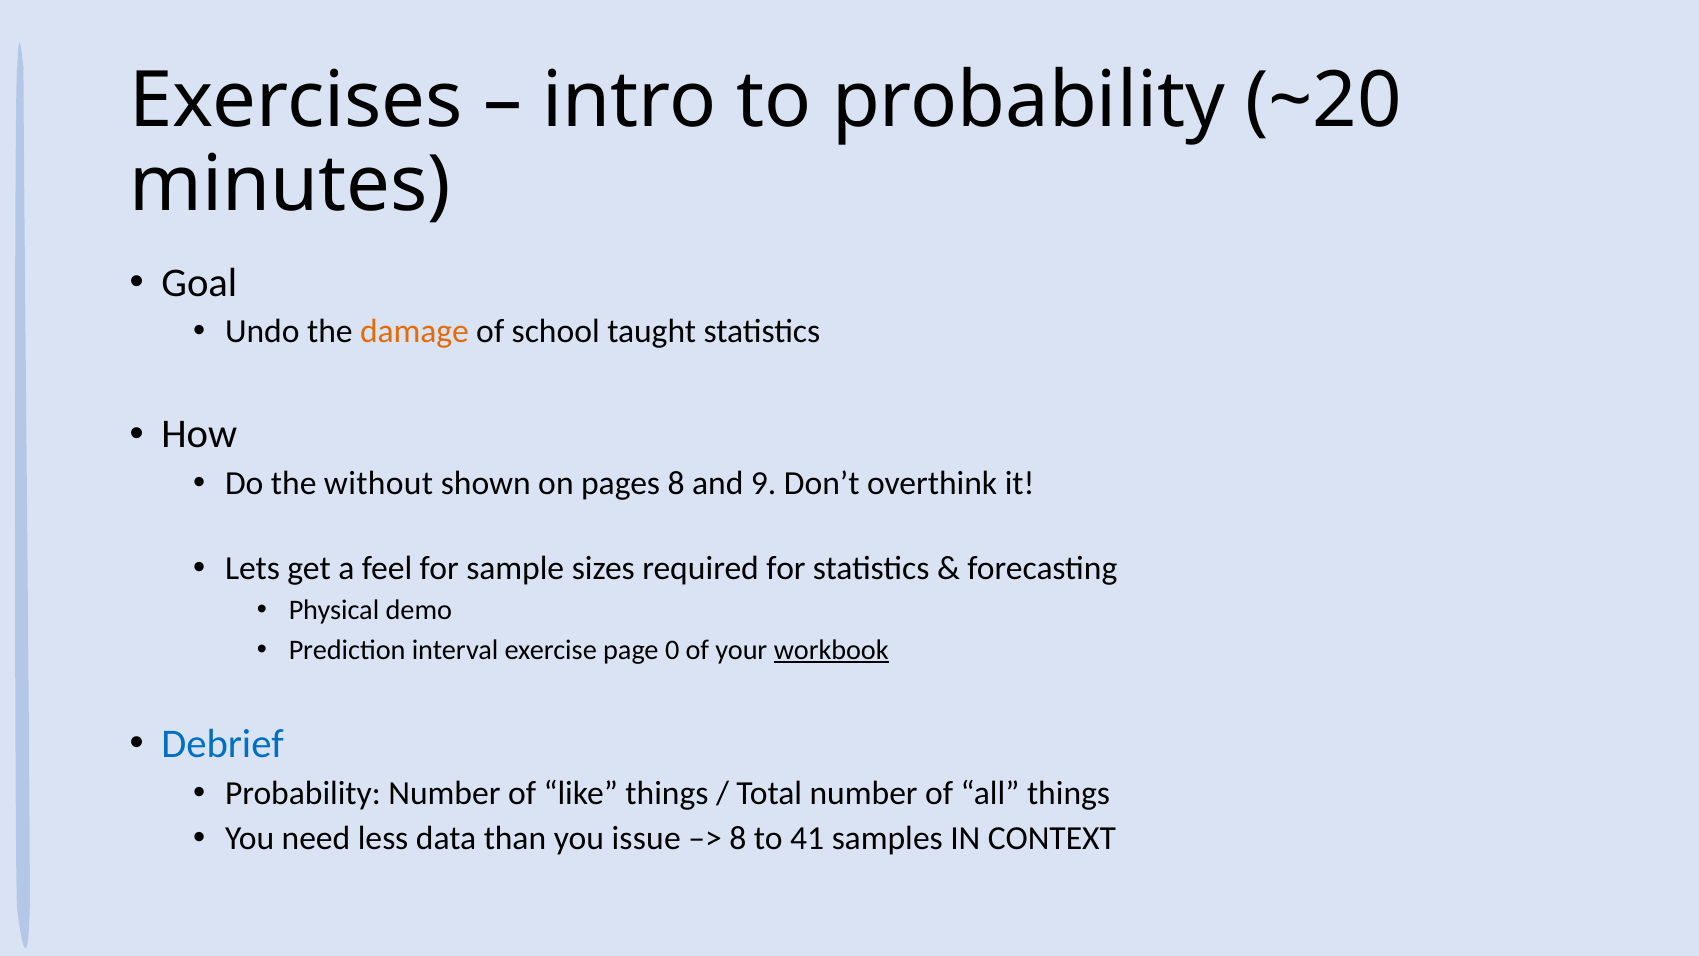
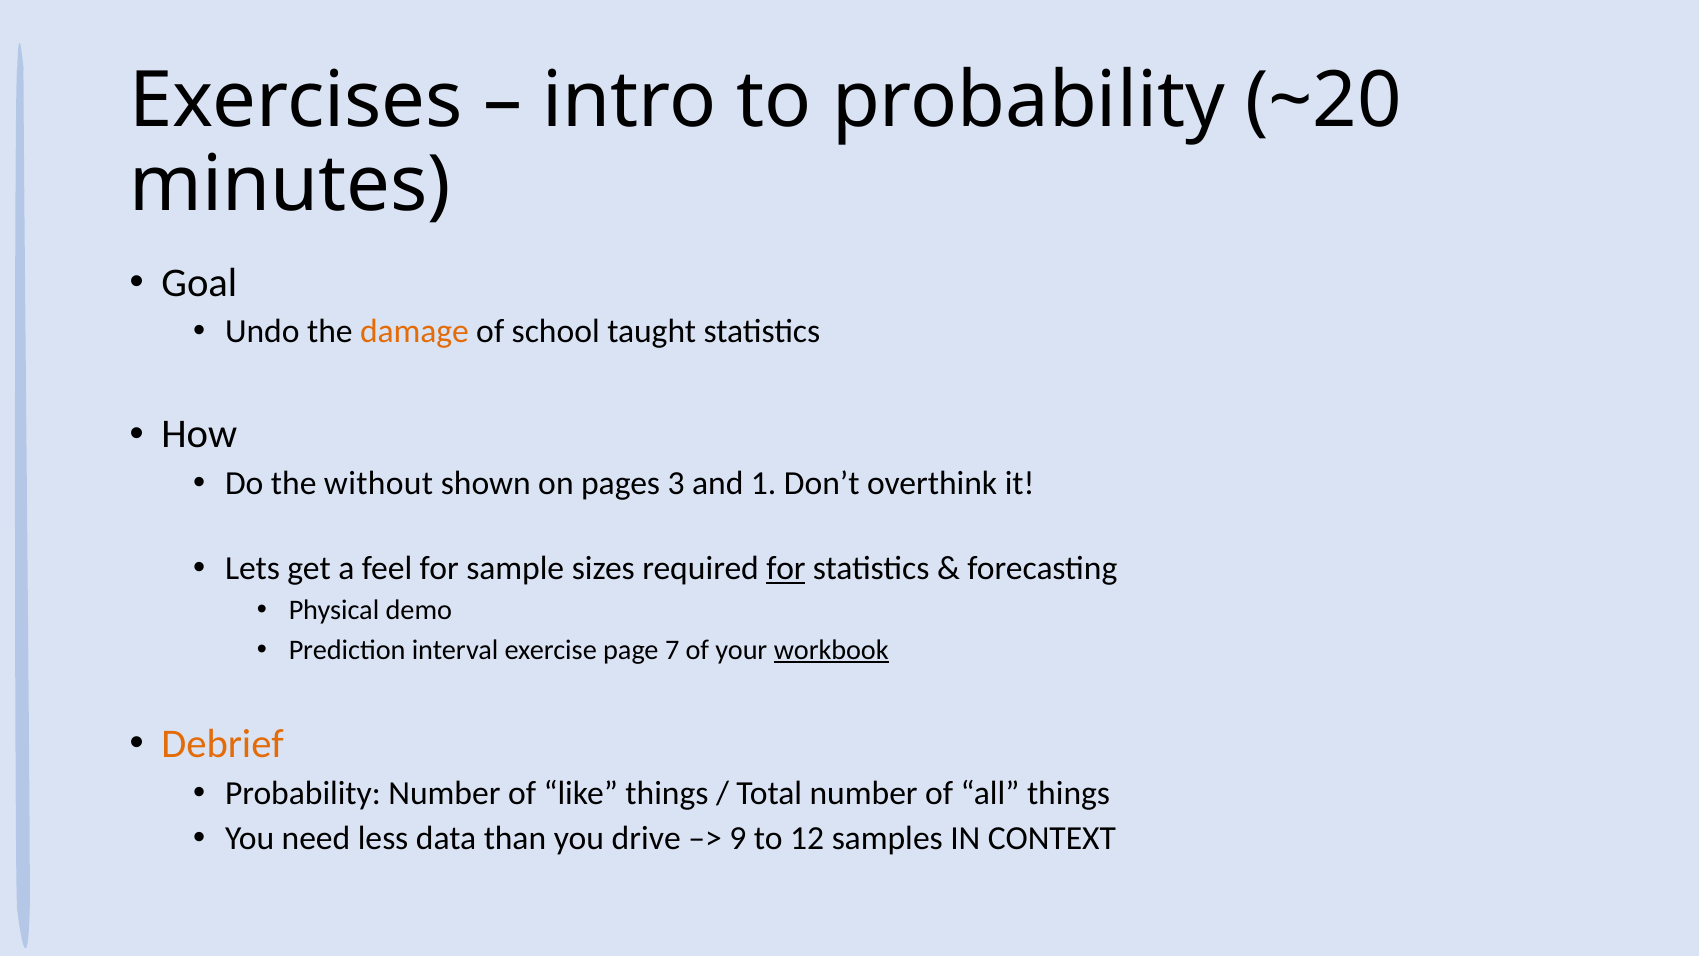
pages 8: 8 -> 3 (676, 483)
9: 9 -> 1 (764, 483)
for underline: none -> present (786, 568)
0: 0 -> 7 (672, 650)
Debrief colour: blue -> orange (223, 744)
issue: issue -> drive (646, 838)
8: 8 -> 9 (738, 838)
41: 41 -> 12 (807, 838)
